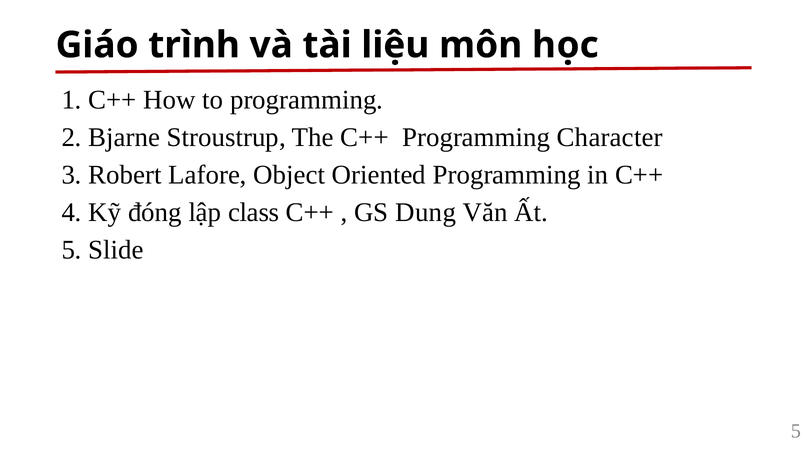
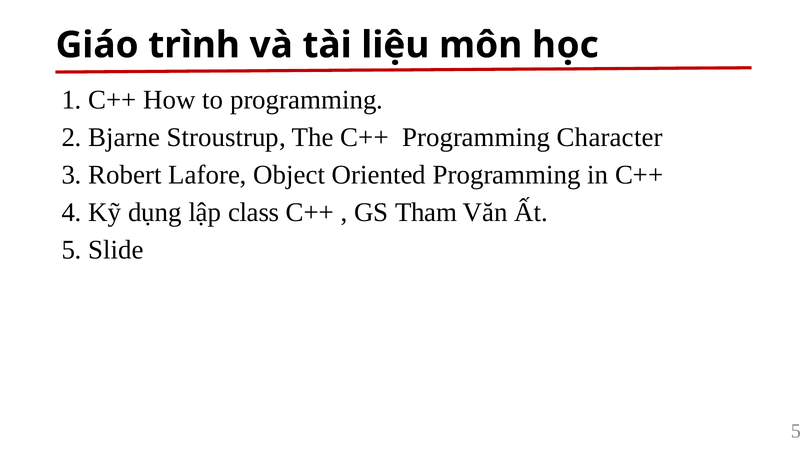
đóng: đóng -> dụng (155, 212)
Dung: Dung -> Tham (426, 212)
